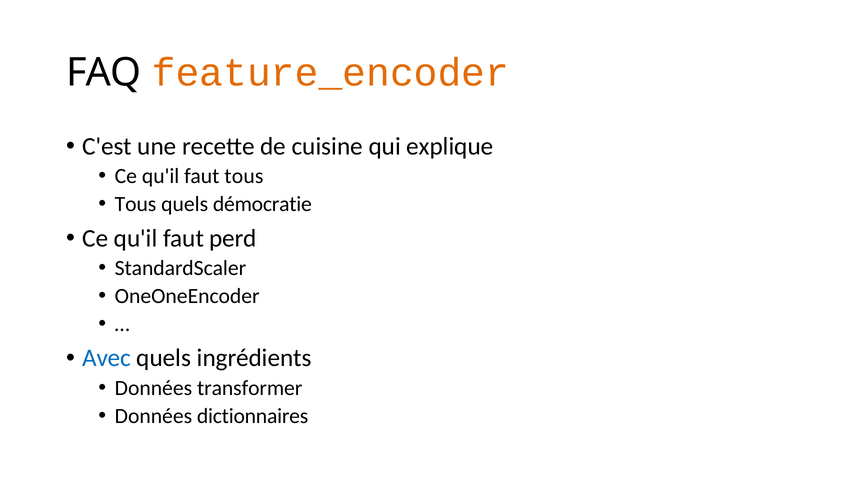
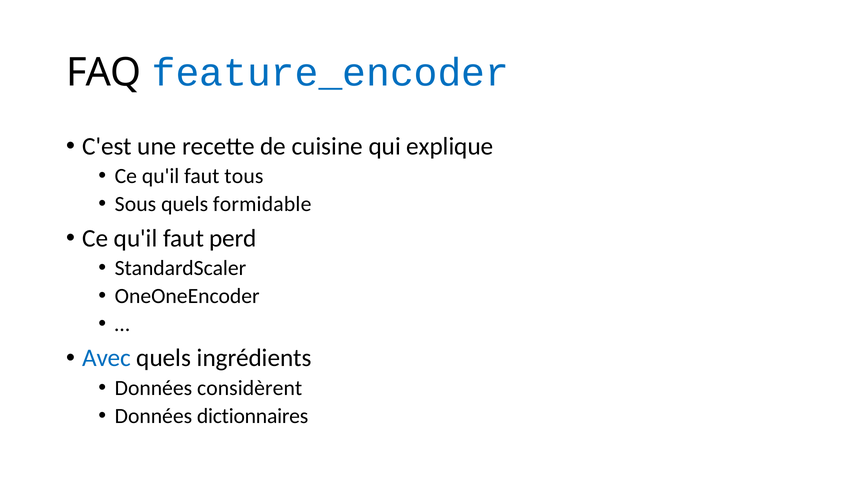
feature_encoder colour: orange -> blue (330, 73)
Tous: Tous -> Sous (135, 204)
démocratie: démocratie -> formidable (262, 204)
transformer: transformer -> considèrent (250, 388)
